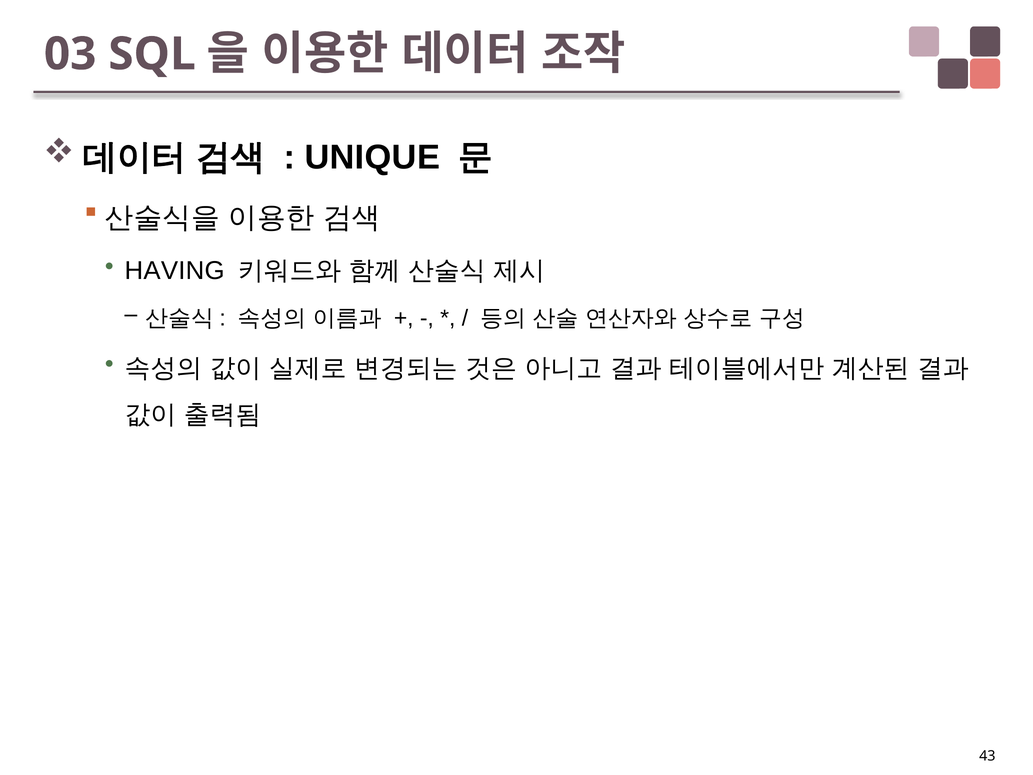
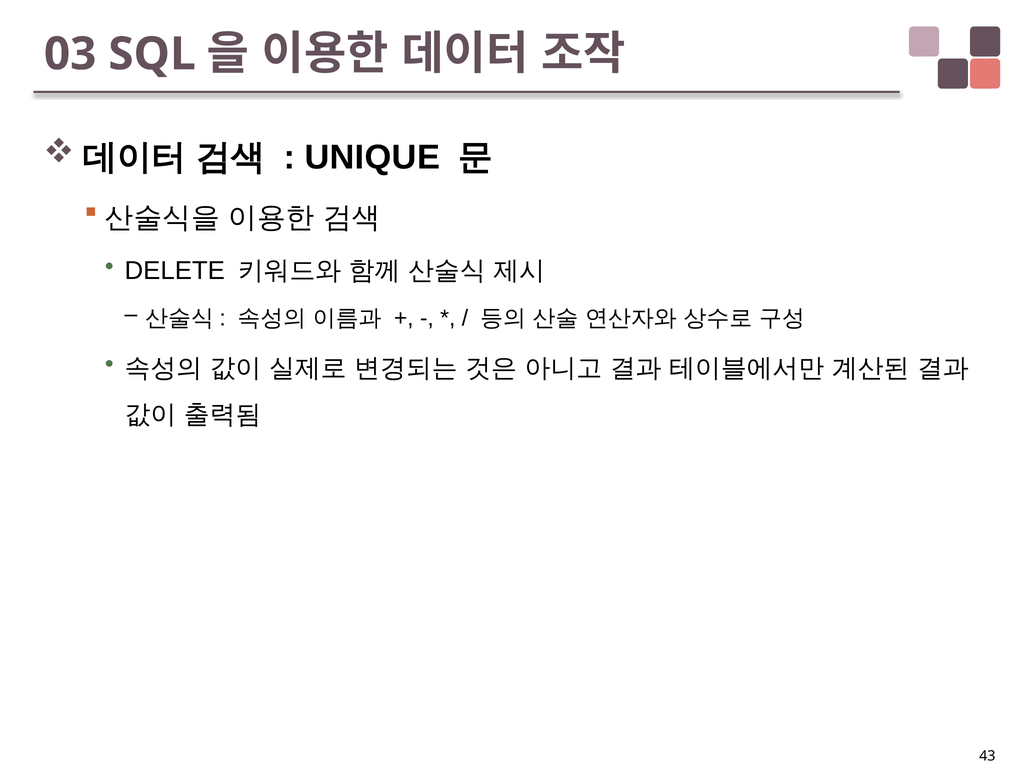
HAVING: HAVING -> DELETE (175, 271)
